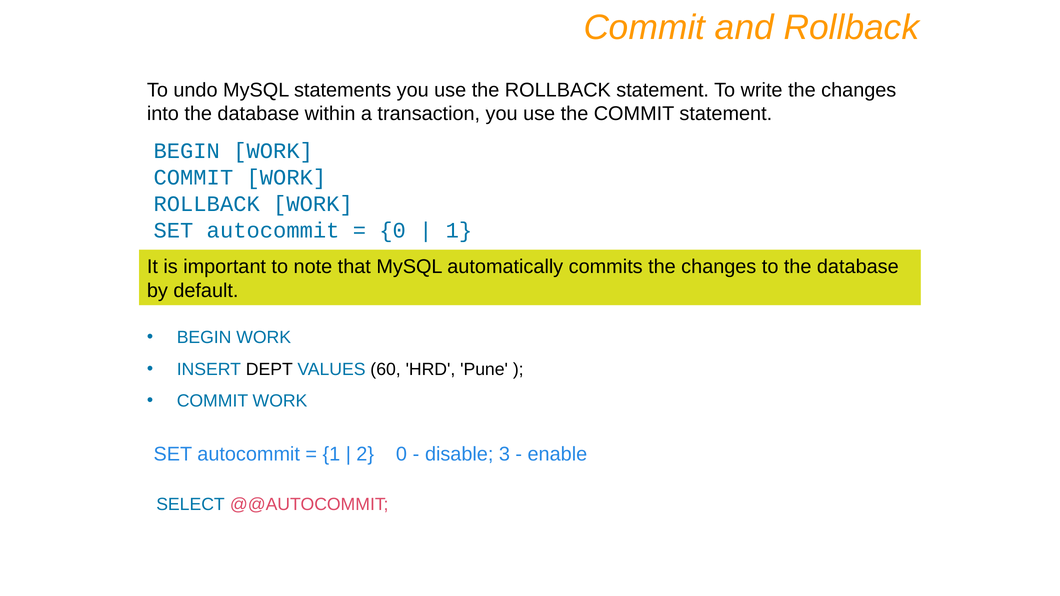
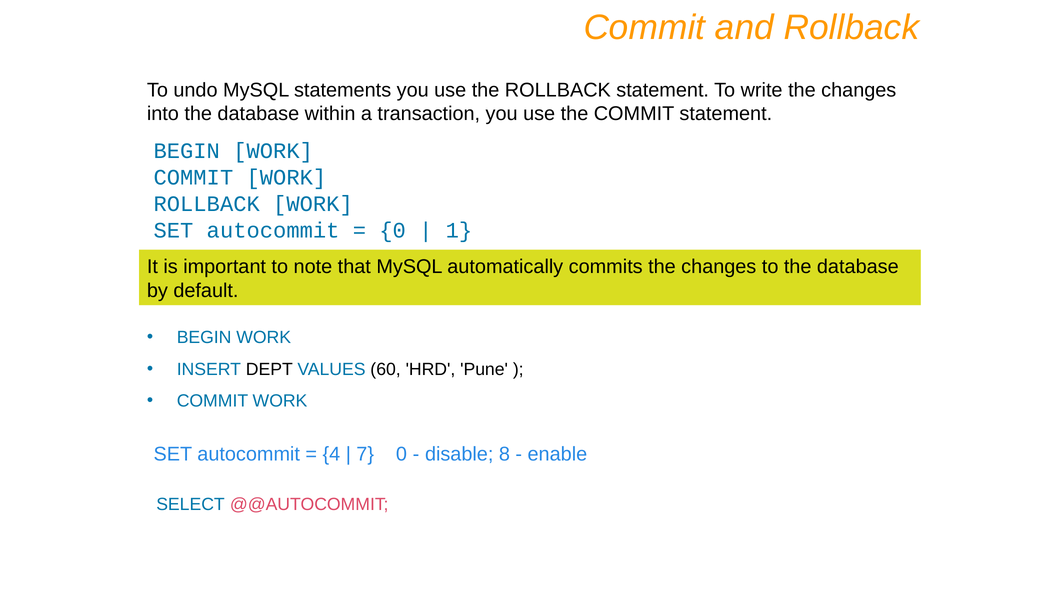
1: 1 -> 4 (331, 454)
2: 2 -> 7 (365, 454)
3: 3 -> 8 (504, 454)
